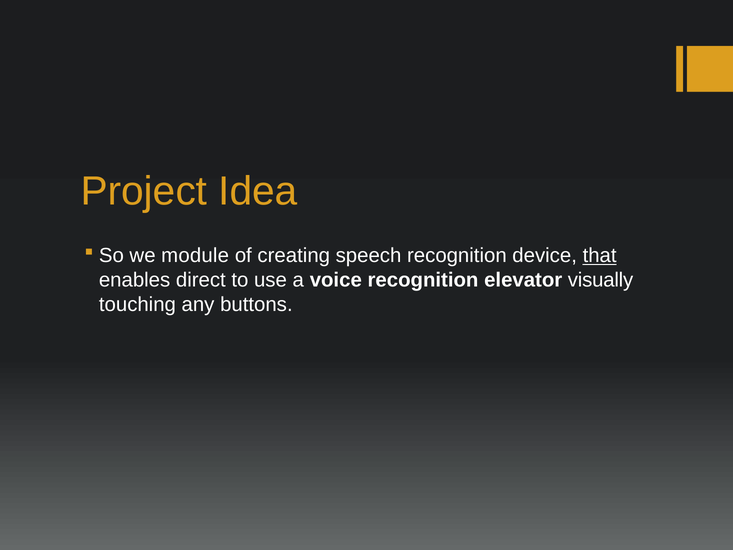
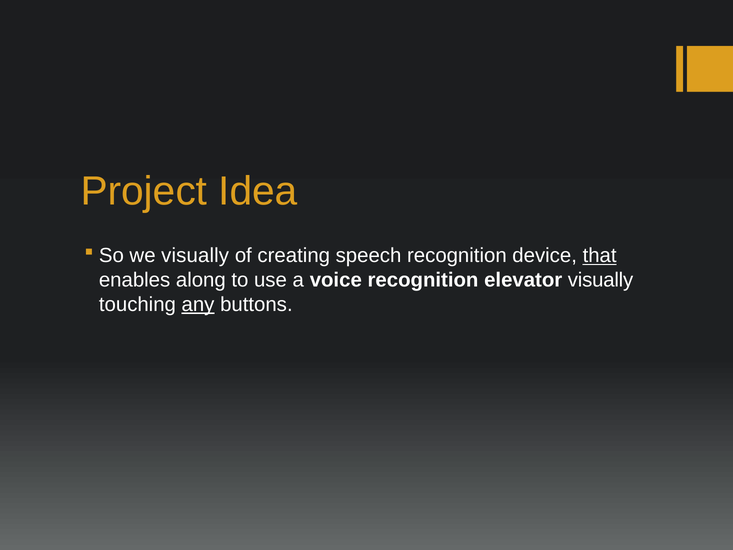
we module: module -> visually (195, 256)
direct: direct -> along (201, 280)
any underline: none -> present (198, 304)
